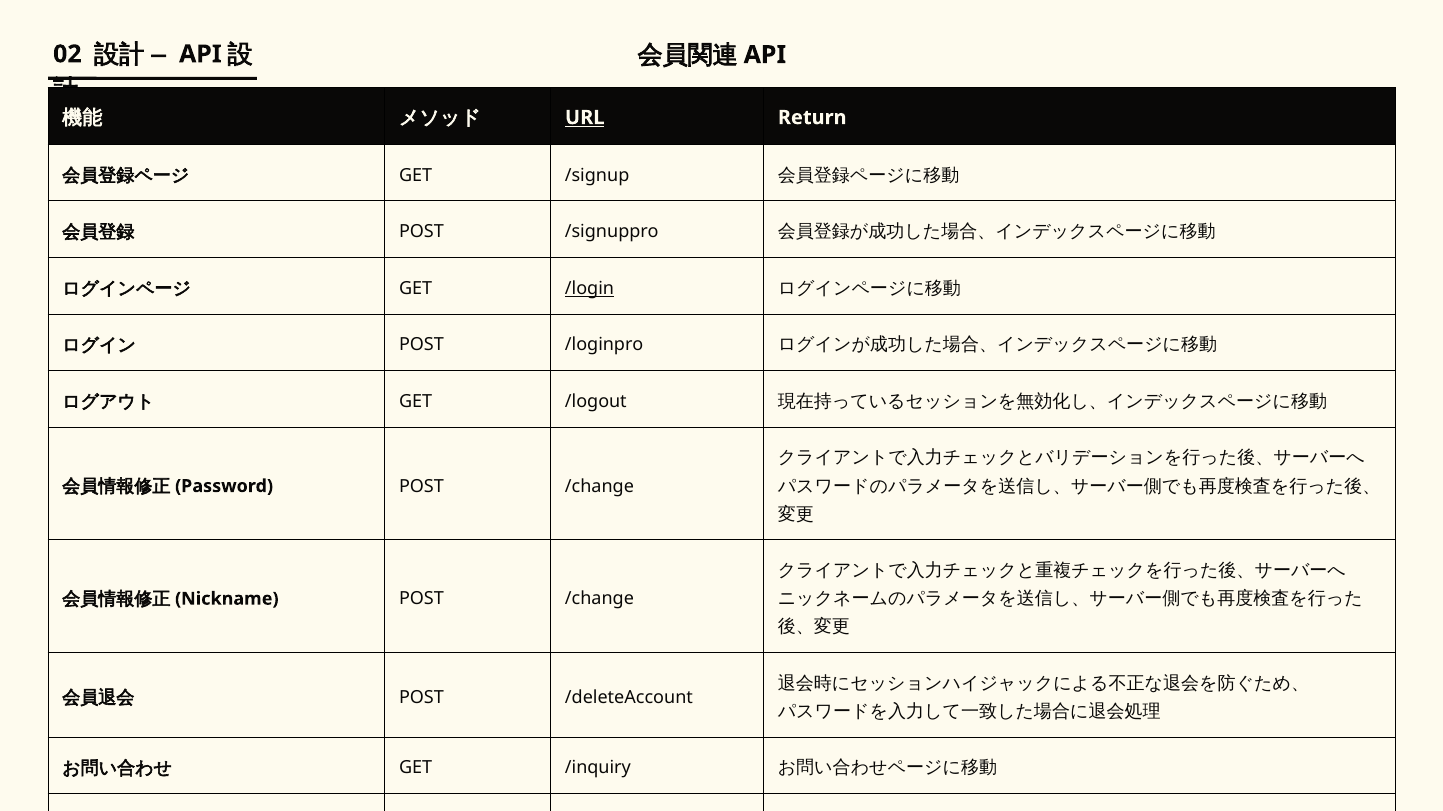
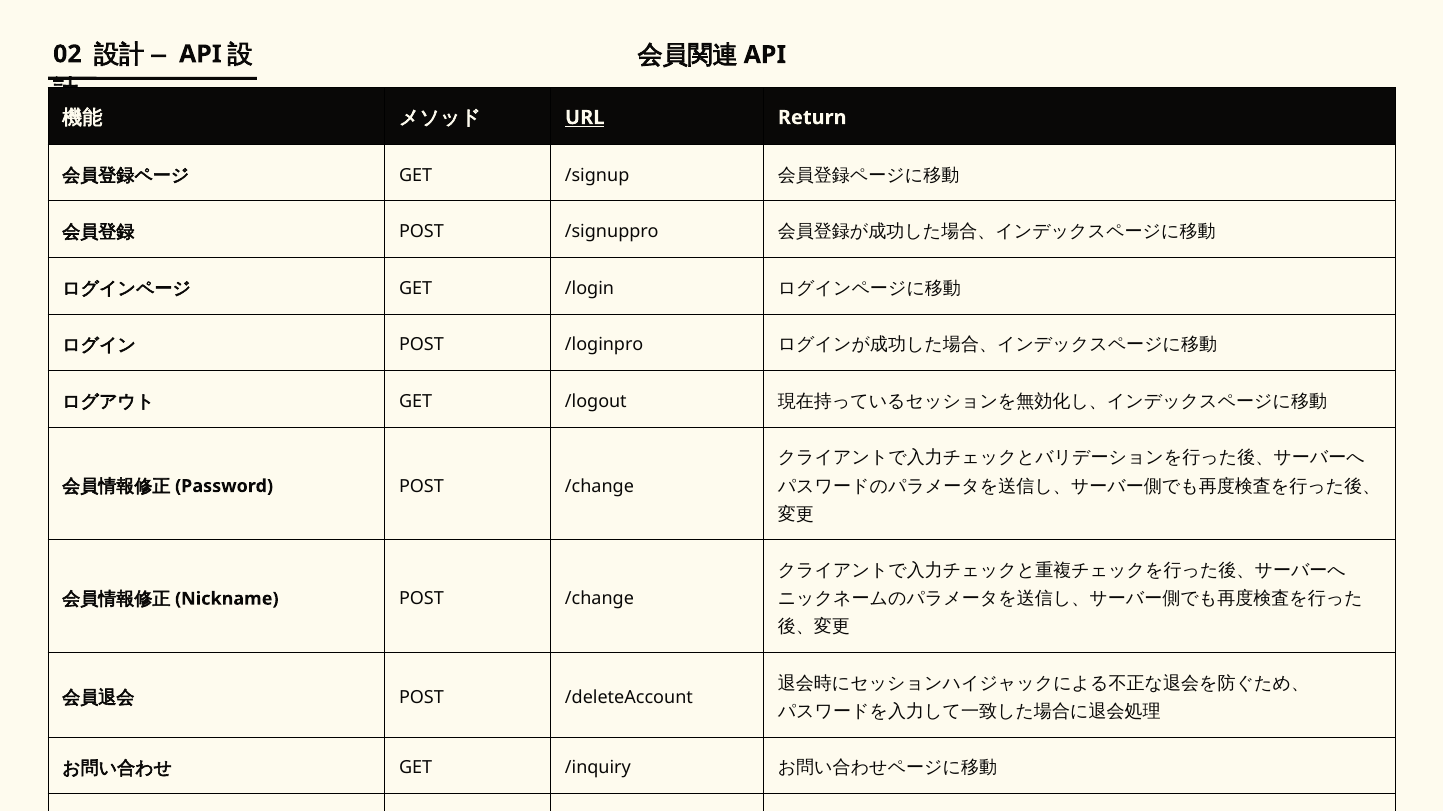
/login underline: present -> none (590, 289)
